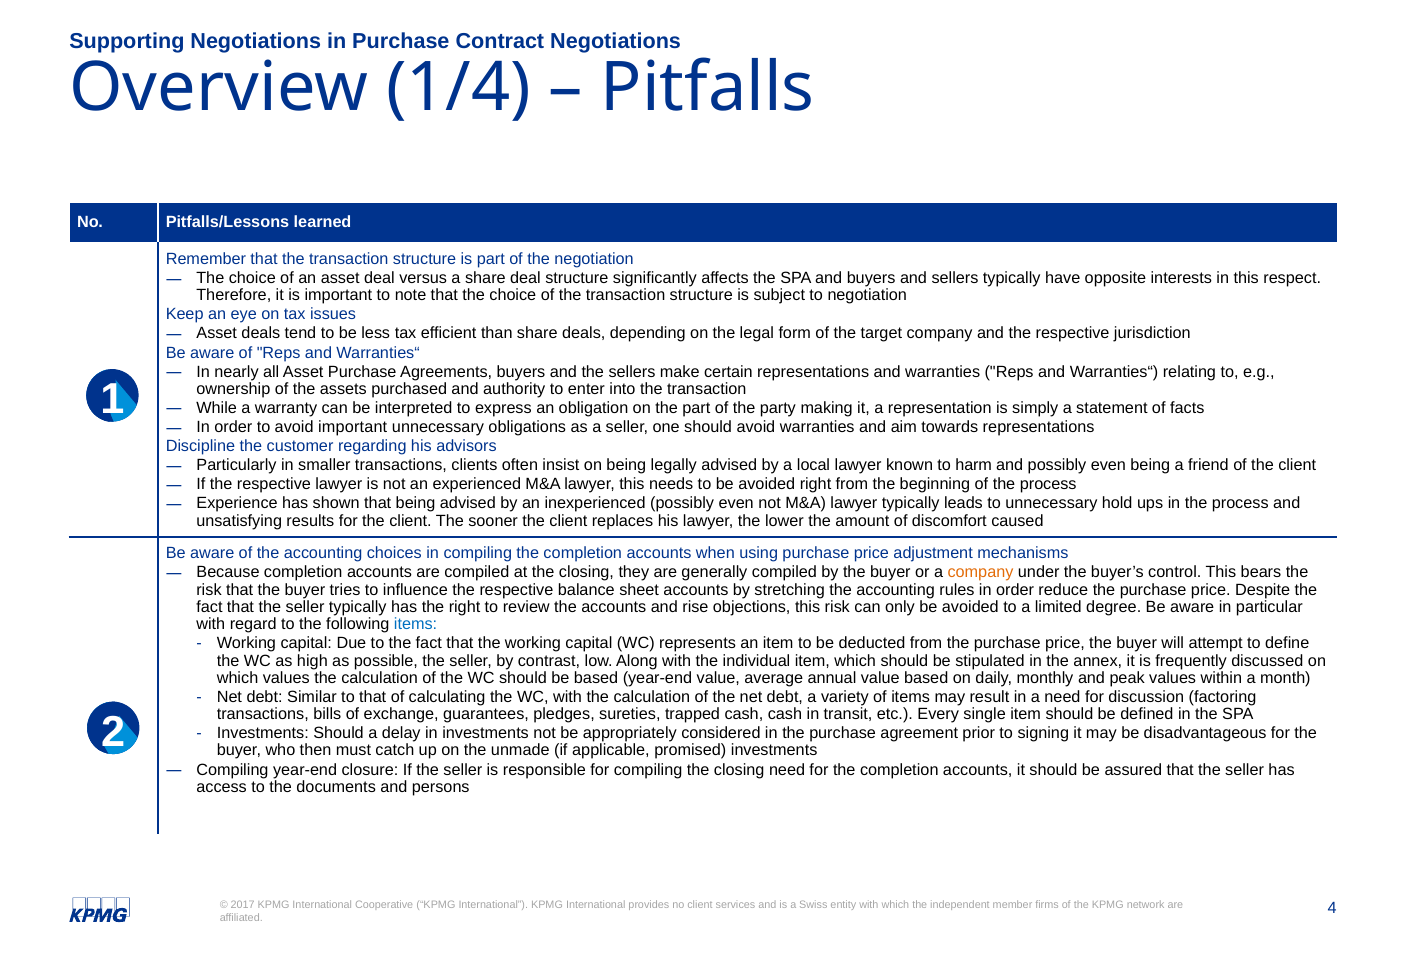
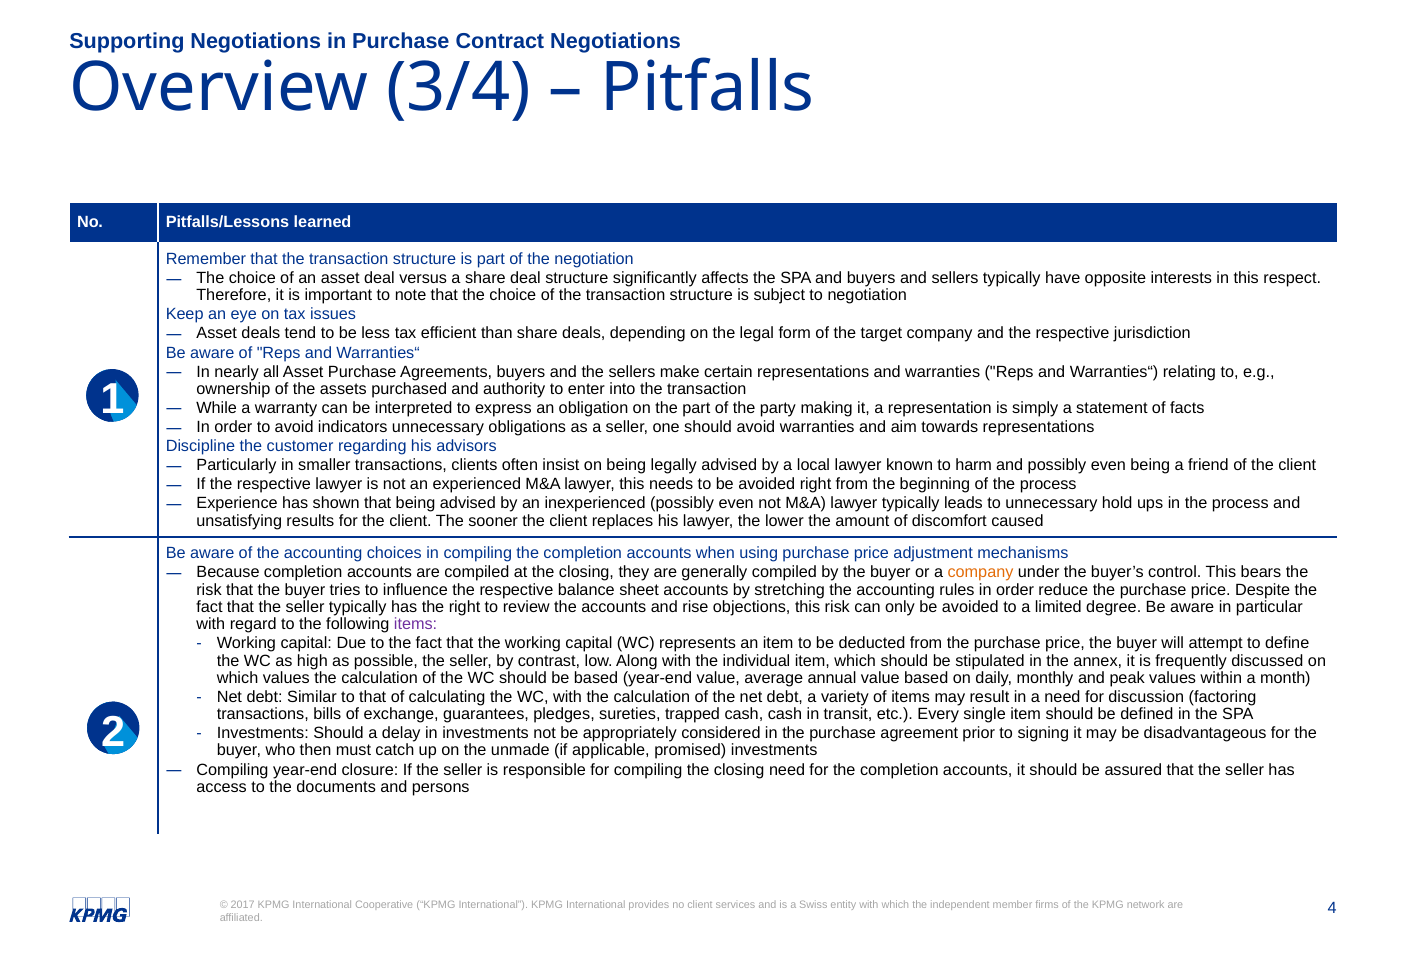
1/4: 1/4 -> 3/4 (459, 88)
avoid important: important -> indicators (353, 427)
items colour: blue -> purple (416, 624)
